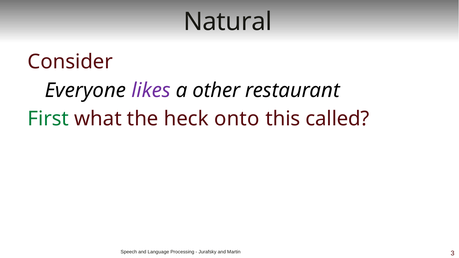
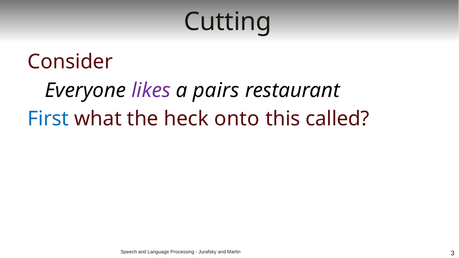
Natural: Natural -> Cutting (228, 22)
other: other -> pairs (216, 90)
First colour: green -> blue (48, 119)
